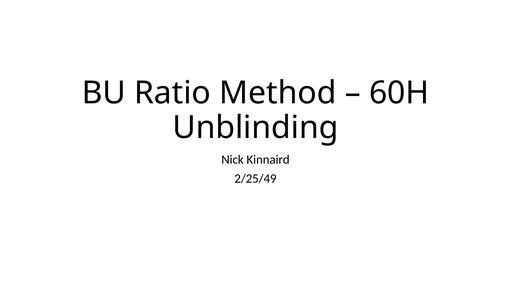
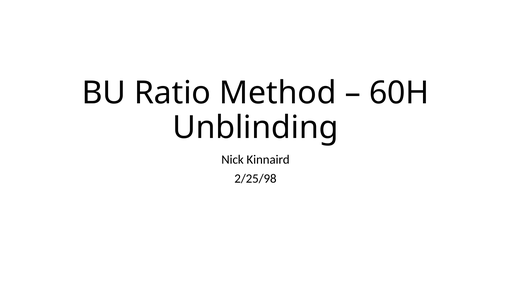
2/25/49: 2/25/49 -> 2/25/98 (255, 179)
